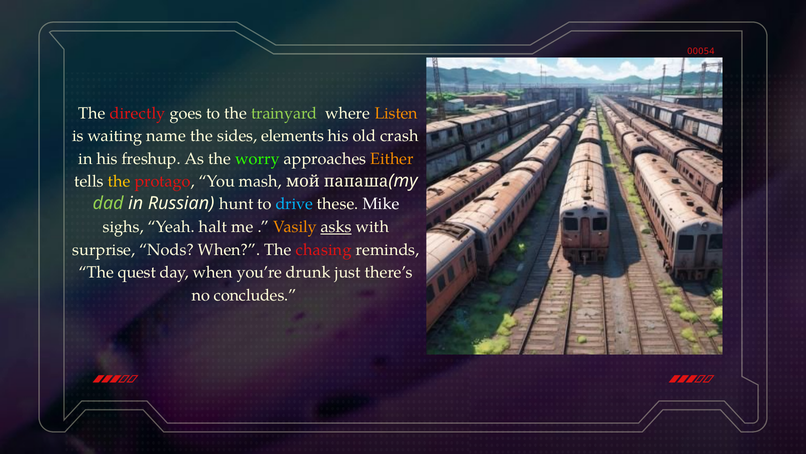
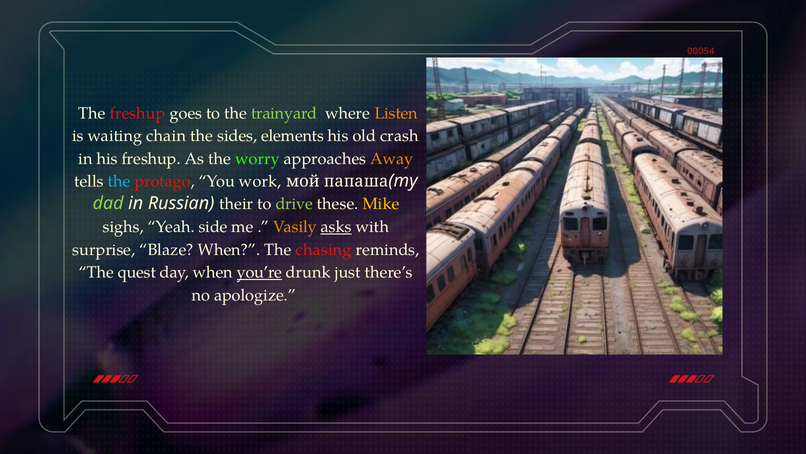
The directly: directly -> freshup (138, 113)
name: name -> chain (166, 136)
Either: Either -> Away (392, 159)
the colour: yellow -> light blue (119, 181)
mash: mash -> work (260, 181)
hunt: hunt -> their (236, 204)
drive colour: light blue -> light green (294, 204)
Mike colour: white -> yellow (381, 204)
halt: halt -> side (213, 227)
Nods: Nods -> Blaze (167, 249)
you’re underline: none -> present (259, 272)
concludes: concludes -> apologize (255, 295)
